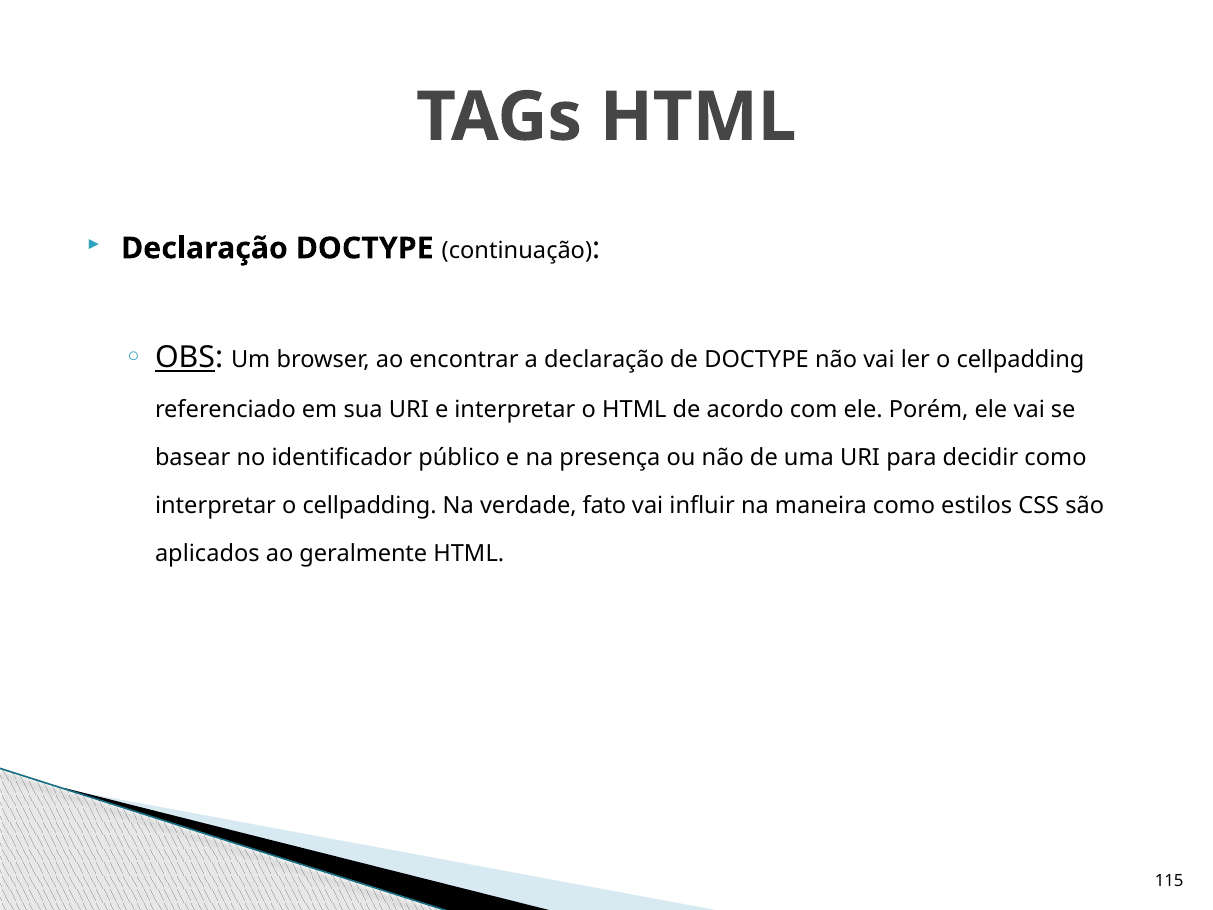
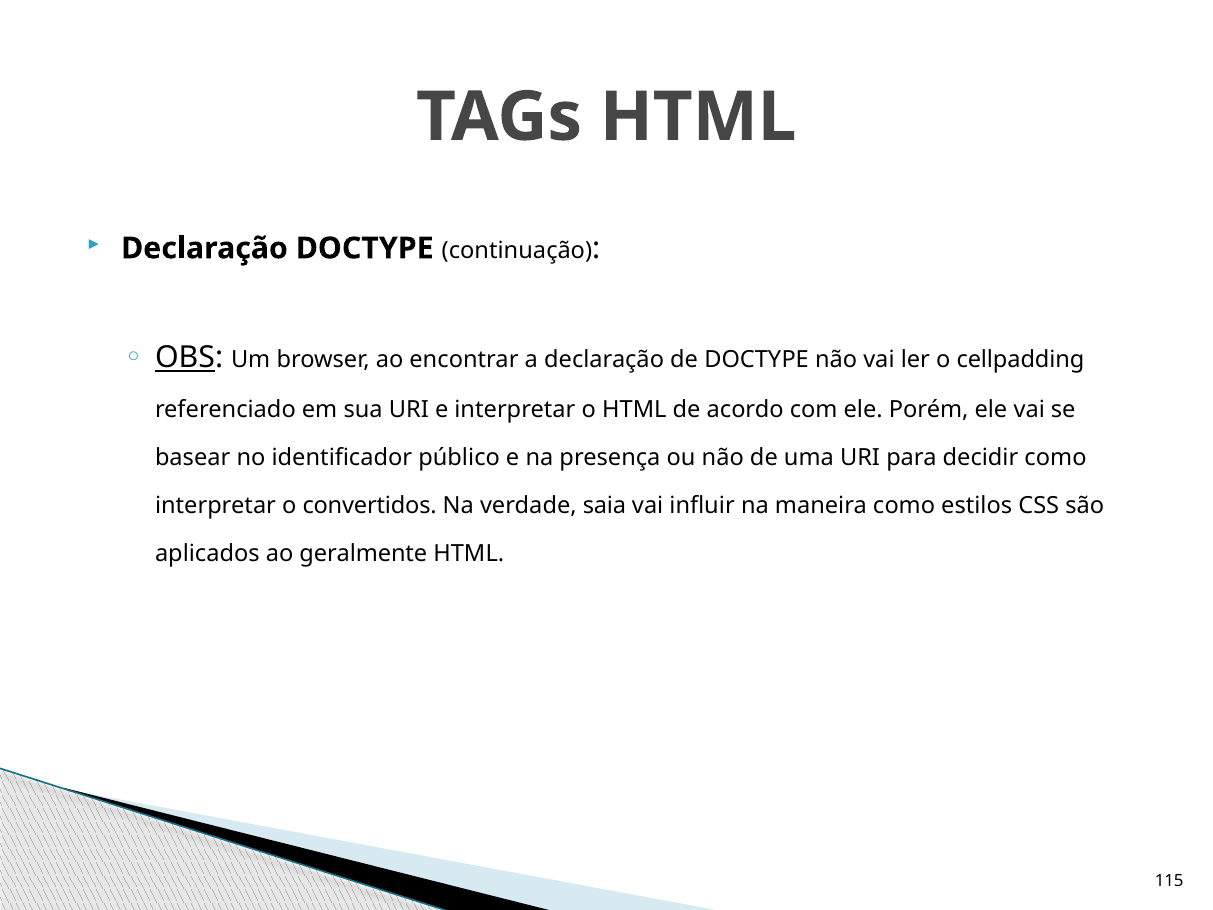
interpretar o cellpadding: cellpadding -> convertidos (370, 505)
fato: fato -> saia (604, 505)
